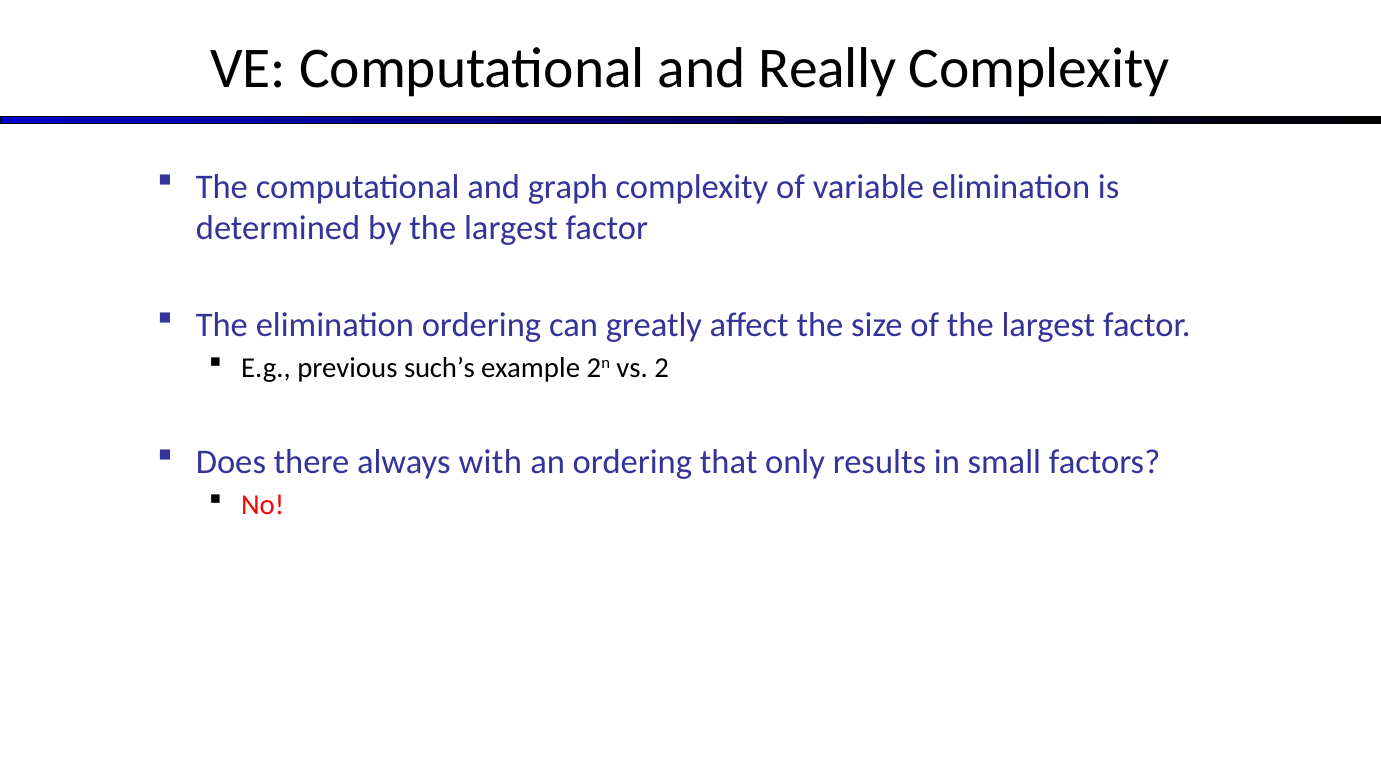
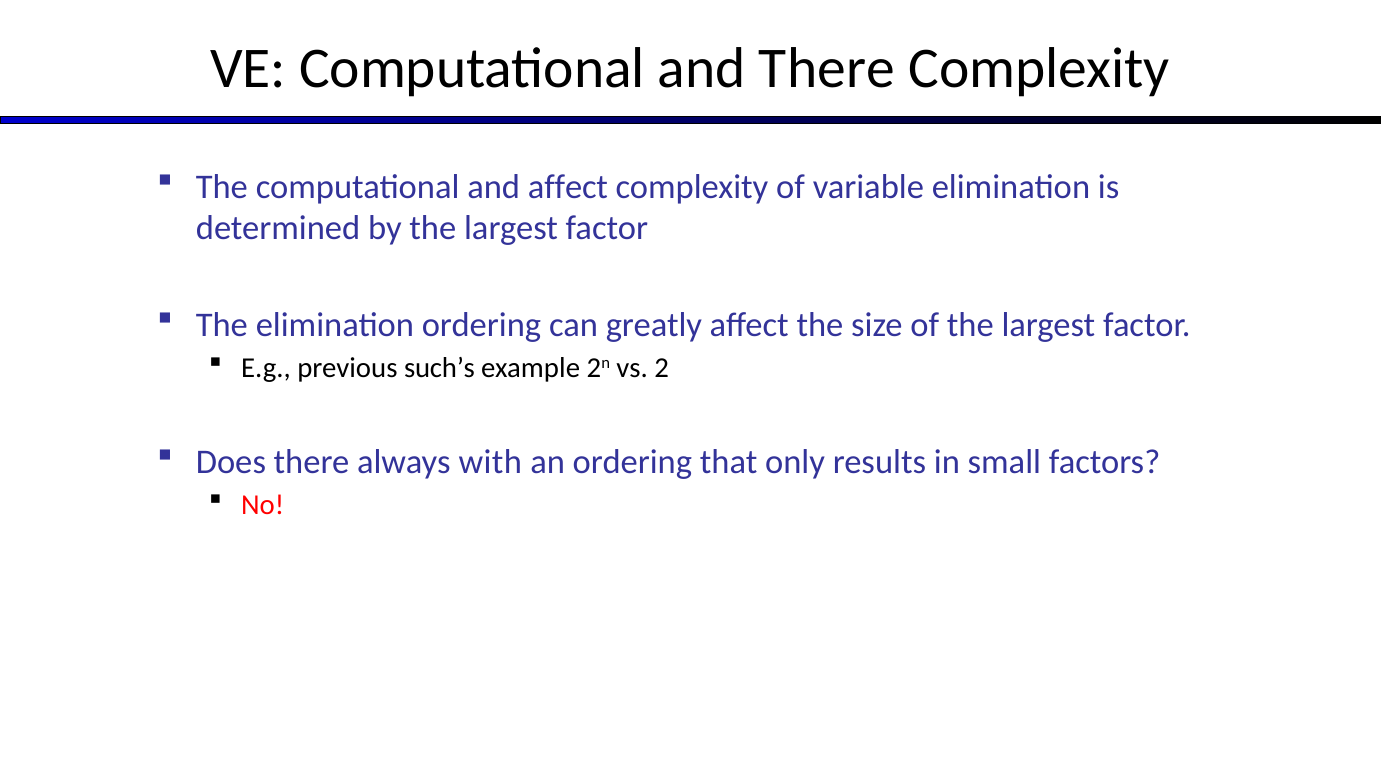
and Really: Really -> There (827, 69)
and graph: graph -> affect (568, 187)
